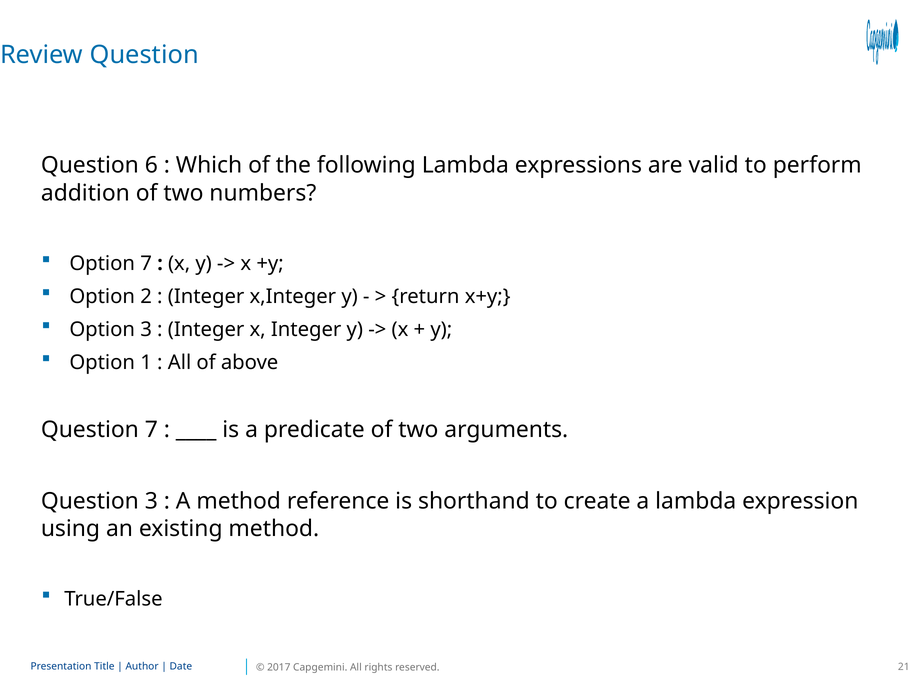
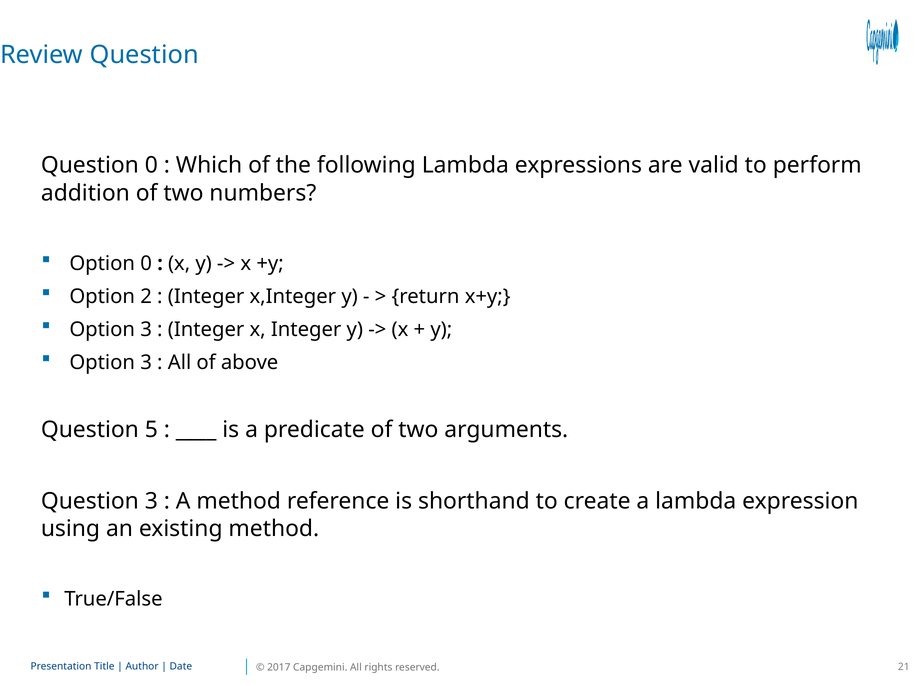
Question 6: 6 -> 0 (151, 165)
Option 7: 7 -> 0 (146, 263)
1: 1 -> 3 (146, 363)
Question 7: 7 -> 5 (151, 430)
